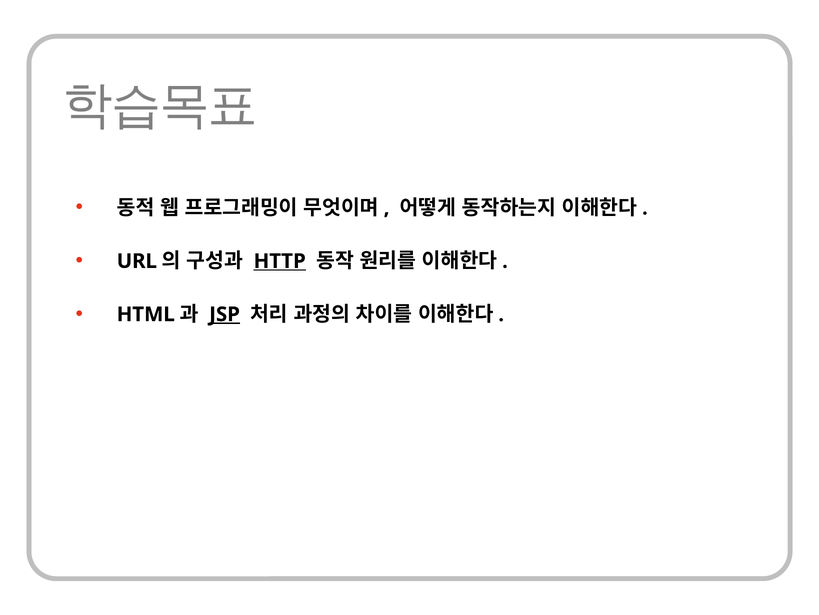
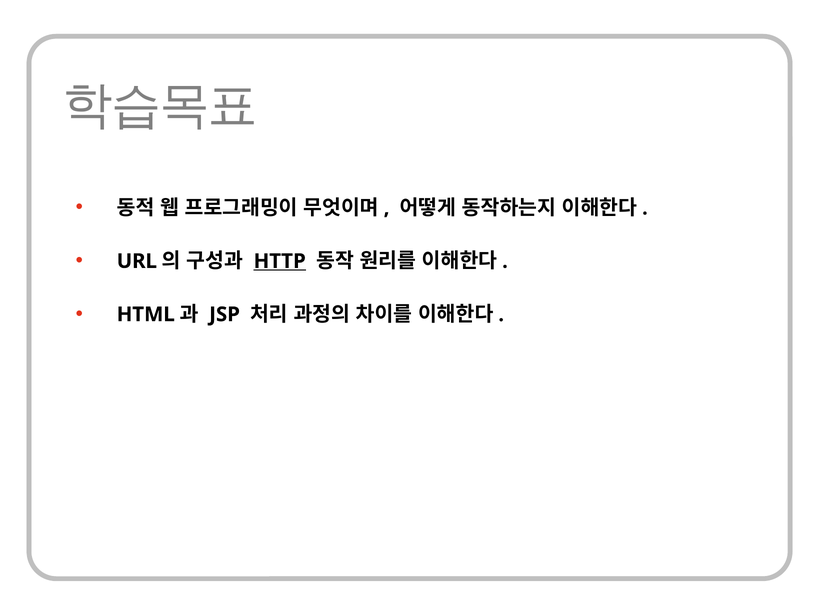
JSP underline: present -> none (225, 314)
